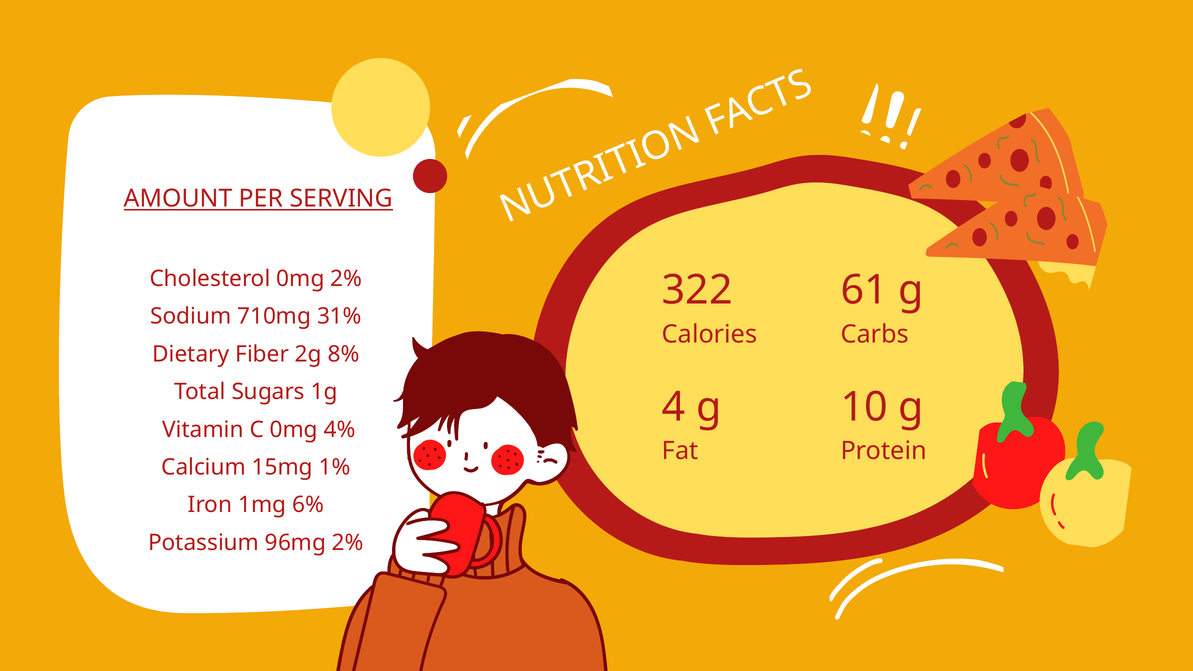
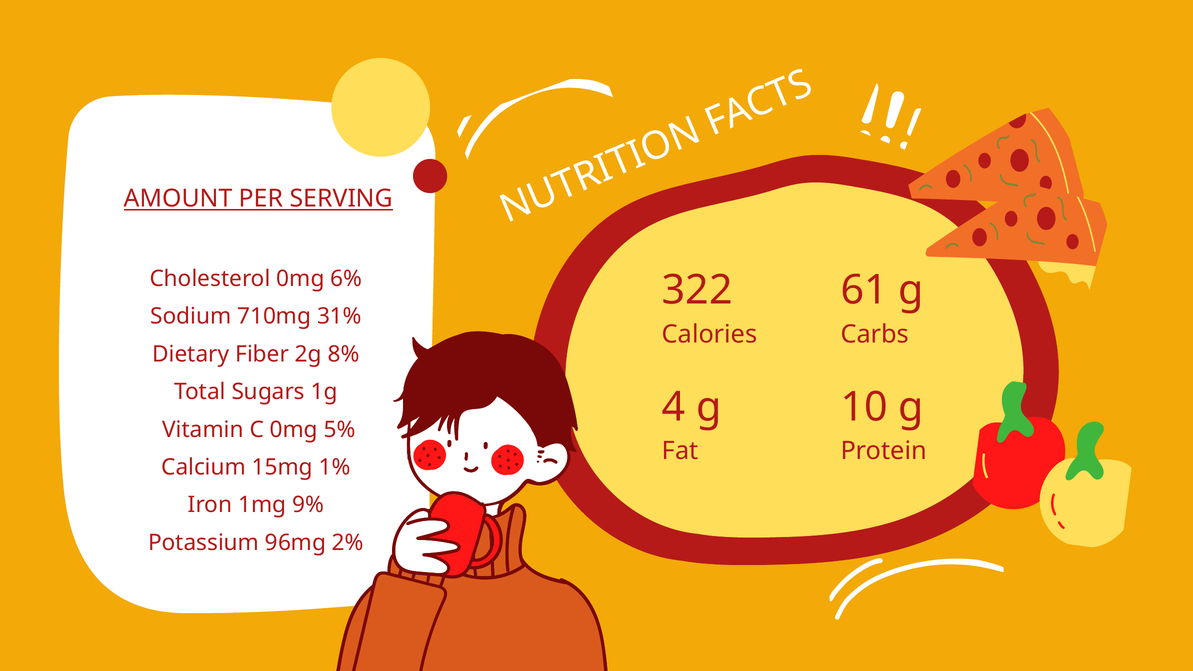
0mg 2%: 2% -> 6% (346, 279)
4%: 4% -> 5% (340, 430)
6%: 6% -> 9% (308, 505)
